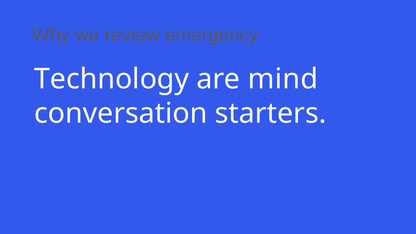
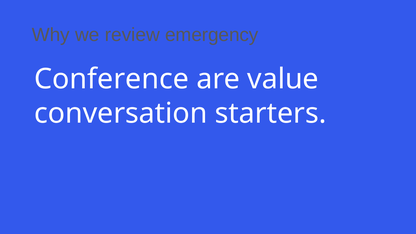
Technology: Technology -> Conference (112, 79)
mind: mind -> value (283, 79)
